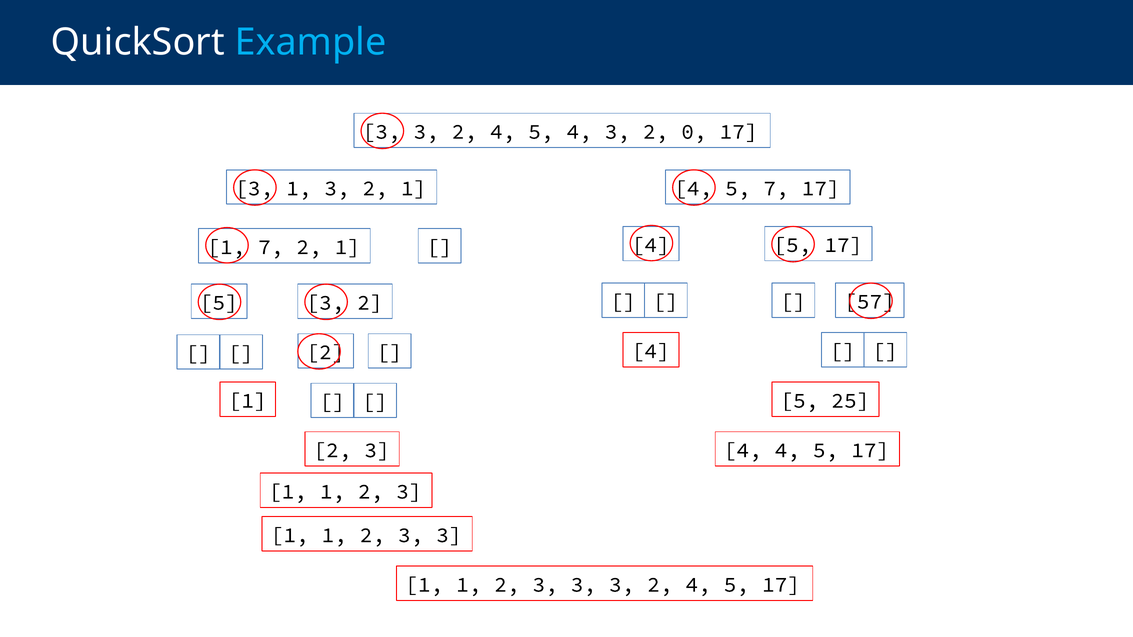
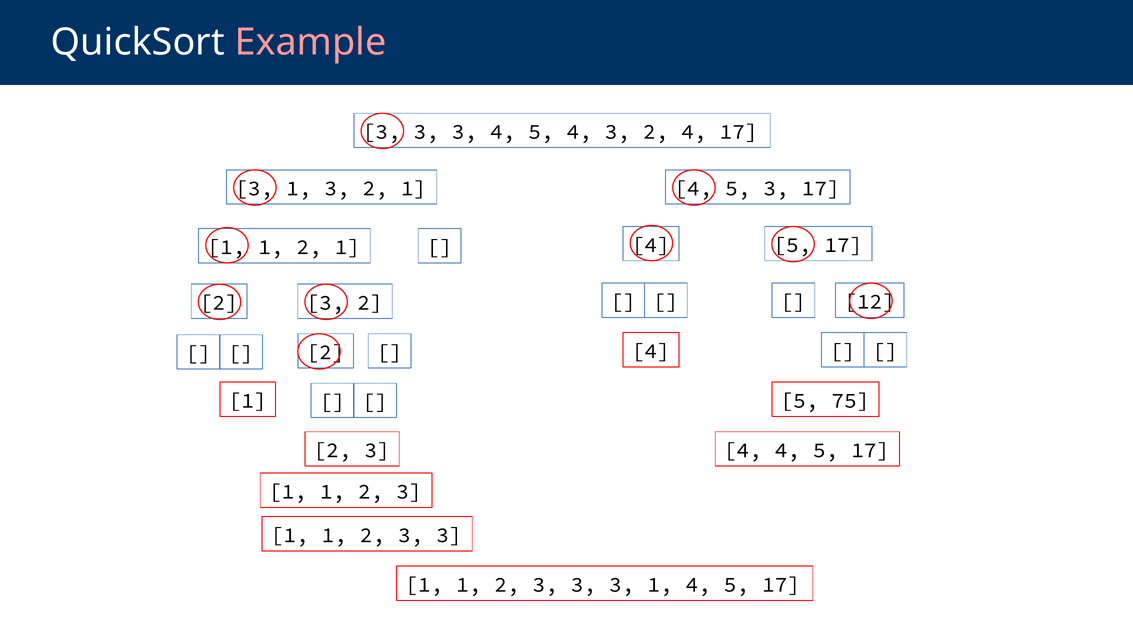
Example colour: light blue -> pink (310, 42)
2: 2 -> 3 (465, 132)
2 0: 0 -> 4 (694, 132)
5 7: 7 -> 3 (776, 188)
7: 7 -> 1 (271, 247)
57: 57 -> 12 (870, 302)
5: 5 -> 2 (219, 303)
25: 25 -> 75 (850, 401)
3 3 3 2: 2 -> 1 (660, 585)
